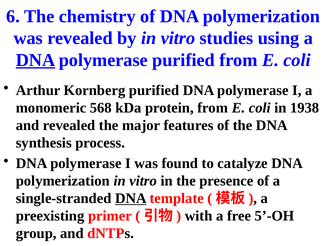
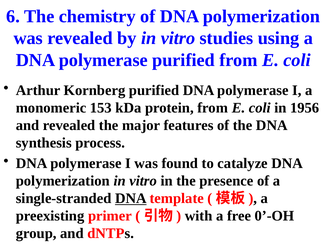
DNA underline: present -> none (36, 60)
568: 568 -> 153 (101, 108)
1938: 1938 -> 1956 (305, 108)
5’-OH: 5’-OH -> 0’-OH (274, 216)
